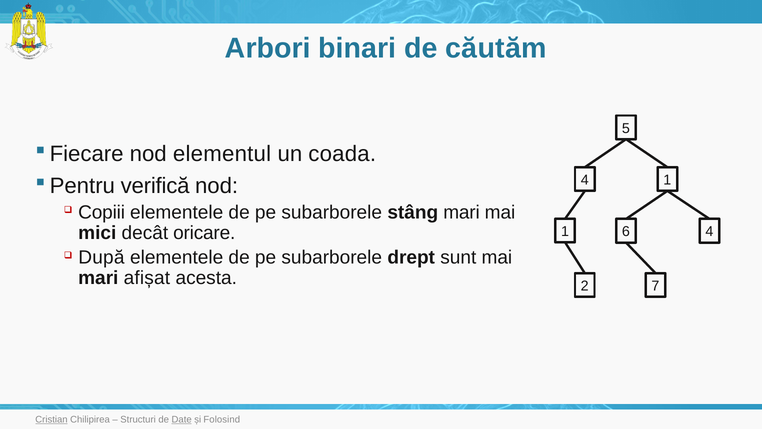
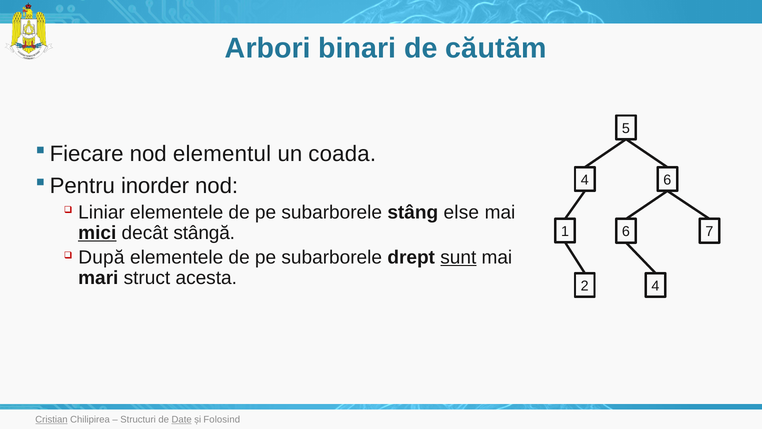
4 1: 1 -> 6 (667, 180)
verifică: verifică -> inorder (155, 186)
Copiii: Copiii -> Liniar (102, 212)
stâng mari: mari -> else (461, 212)
mici underline: none -> present (97, 233)
oricare: oricare -> stângă (204, 233)
6 4: 4 -> 7 (709, 232)
sunt underline: none -> present (458, 257)
afișat: afișat -> struct (147, 278)
2 7: 7 -> 4 (655, 286)
